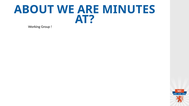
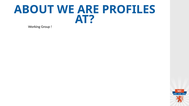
MINUTES: MINUTES -> PROFILES (129, 10)
